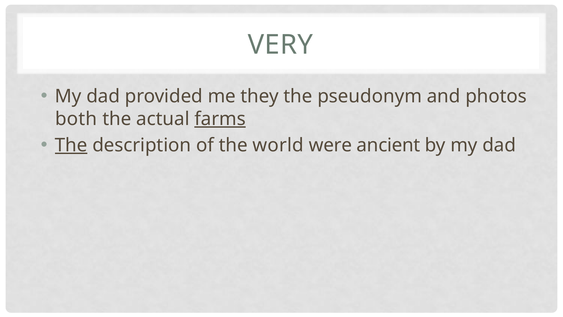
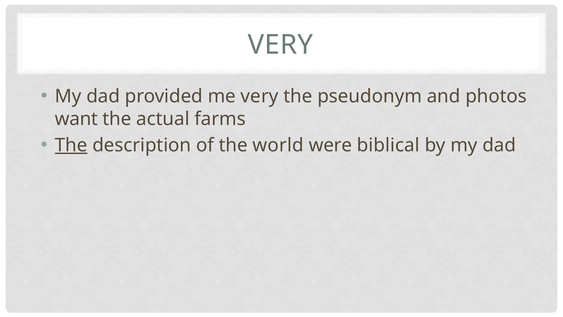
me they: they -> very (260, 96)
both: both -> want (76, 119)
farms underline: present -> none (220, 119)
ancient: ancient -> biblical (388, 145)
